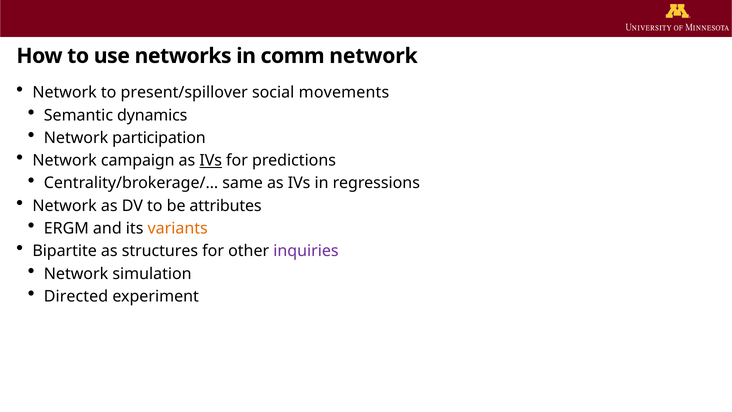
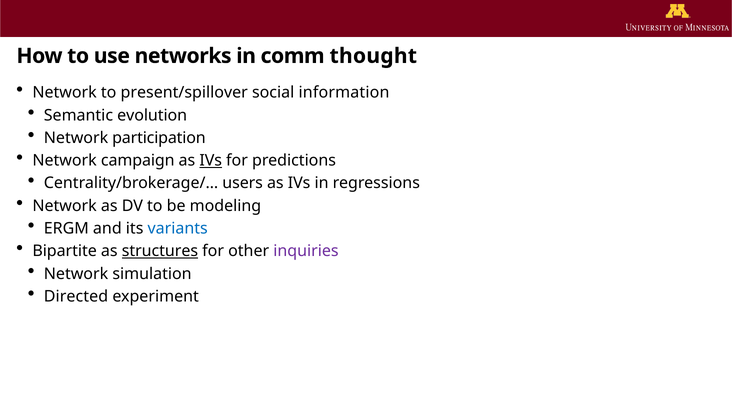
comm network: network -> thought (373, 56)
movements: movements -> information (344, 93)
dynamics: dynamics -> evolution (152, 115)
same: same -> users (243, 183)
attributes: attributes -> modeling (225, 206)
variants colour: orange -> blue (178, 228)
structures underline: none -> present (160, 251)
